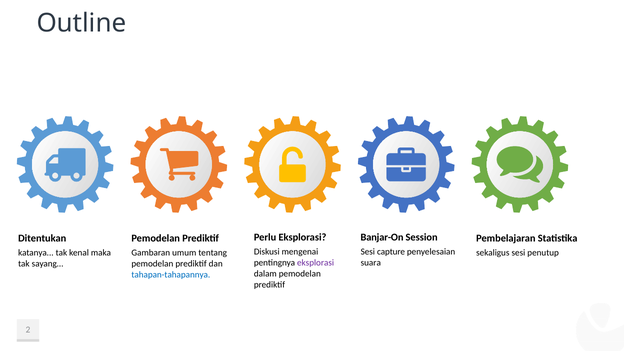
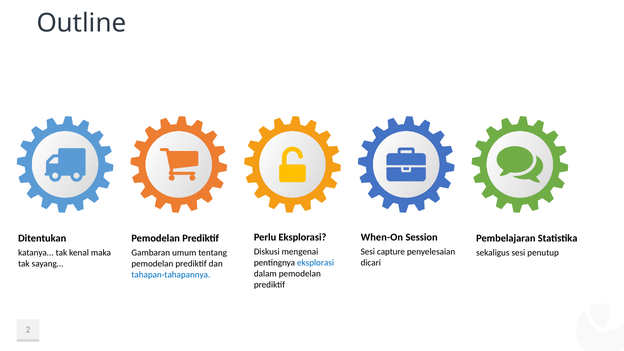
Banjar-On: Banjar-On -> When-On (382, 237)
eksplorasi colour: purple -> blue (316, 263)
suara: suara -> dicari (371, 263)
